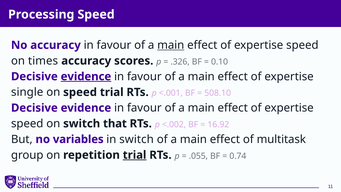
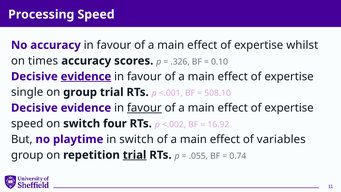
main underline: present -> none (171, 45)
speed: speed -> whilst (302, 45)
on speed: speed -> group (80, 92)
favour underline: none -> present (144, 108)
that: that -> four (115, 123)
variables: variables -> playtime (78, 139)
multitask: multitask -> variables (281, 139)
